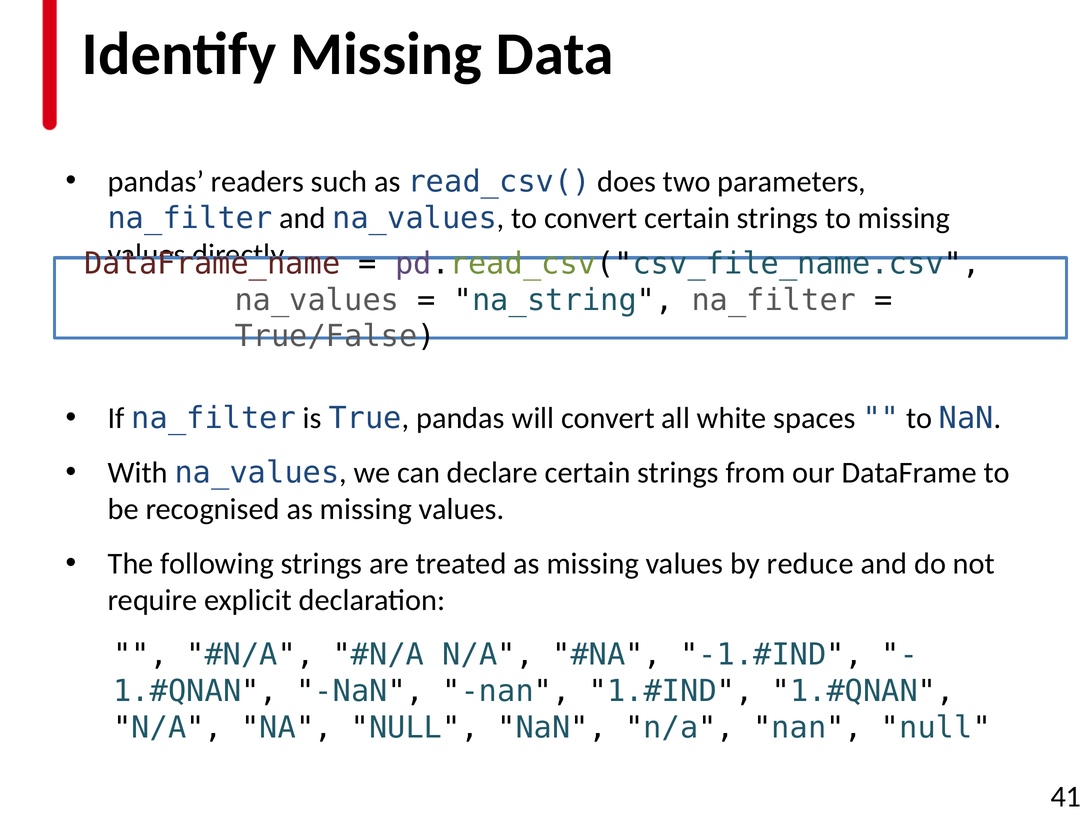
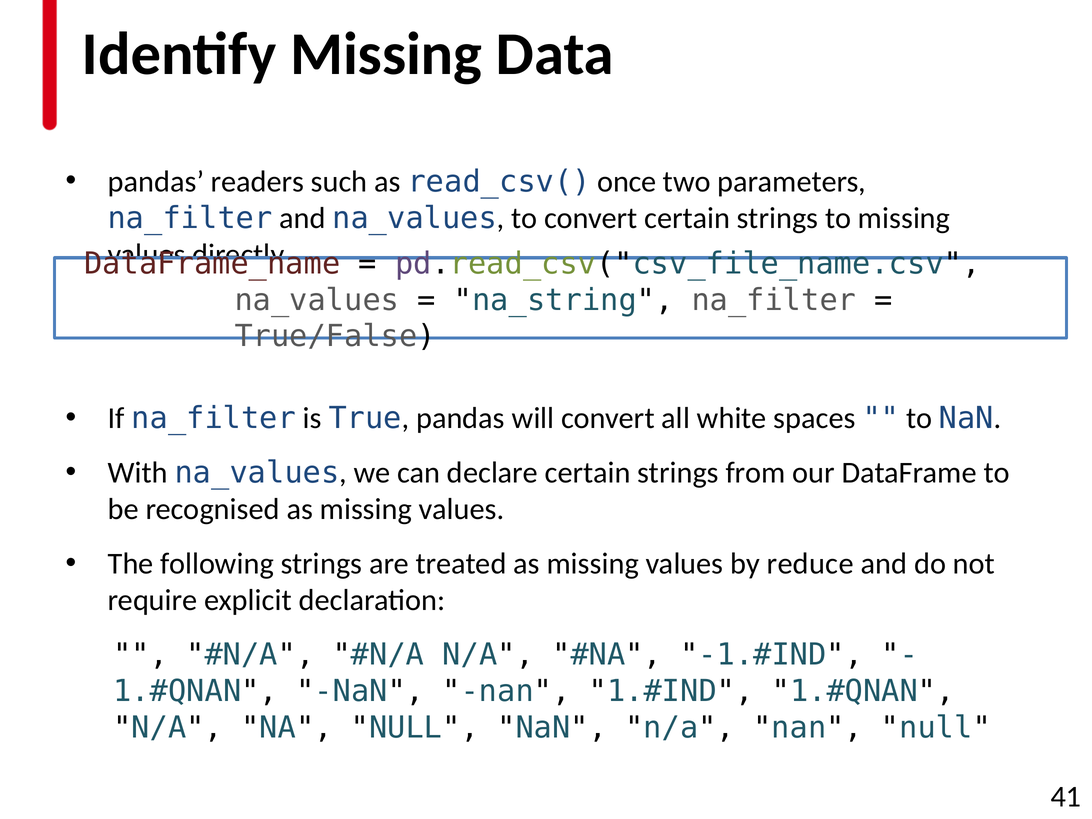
does: does -> once (627, 182)
